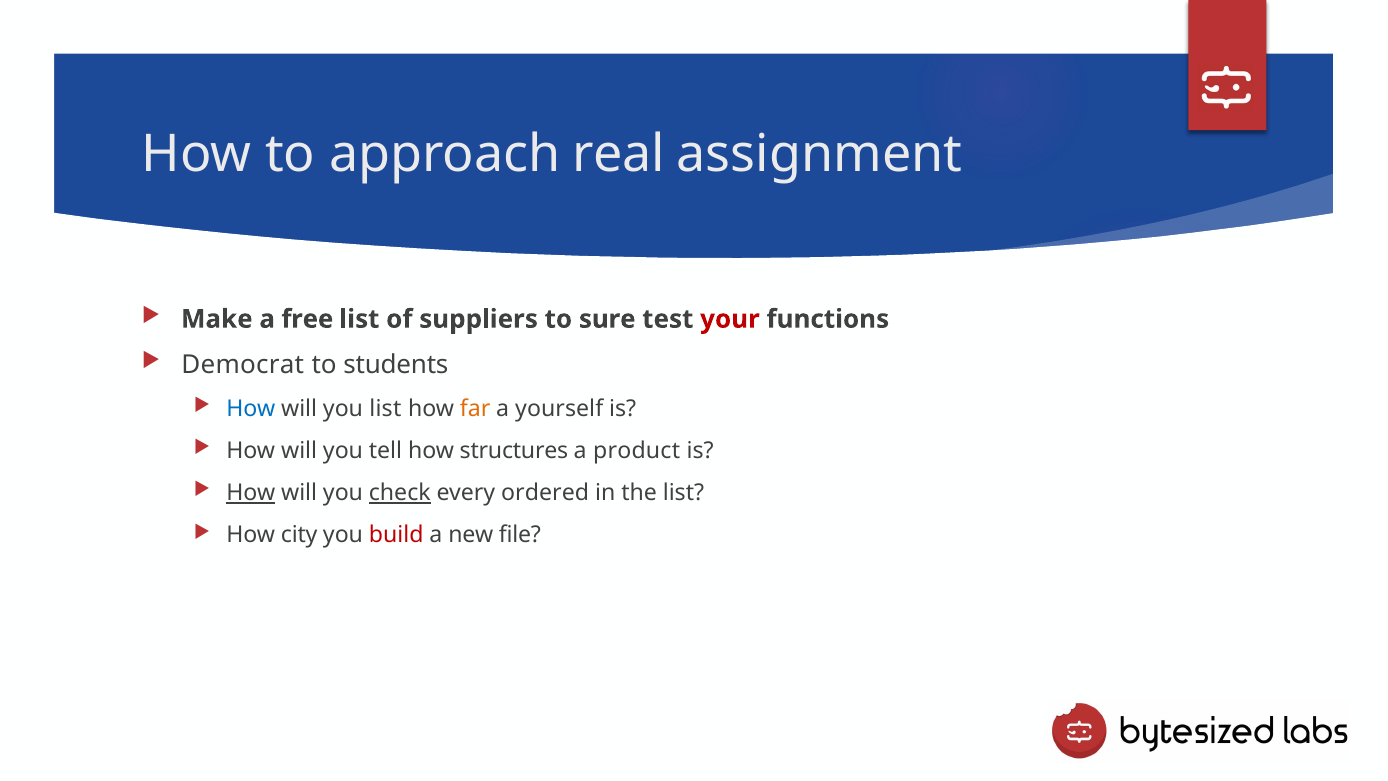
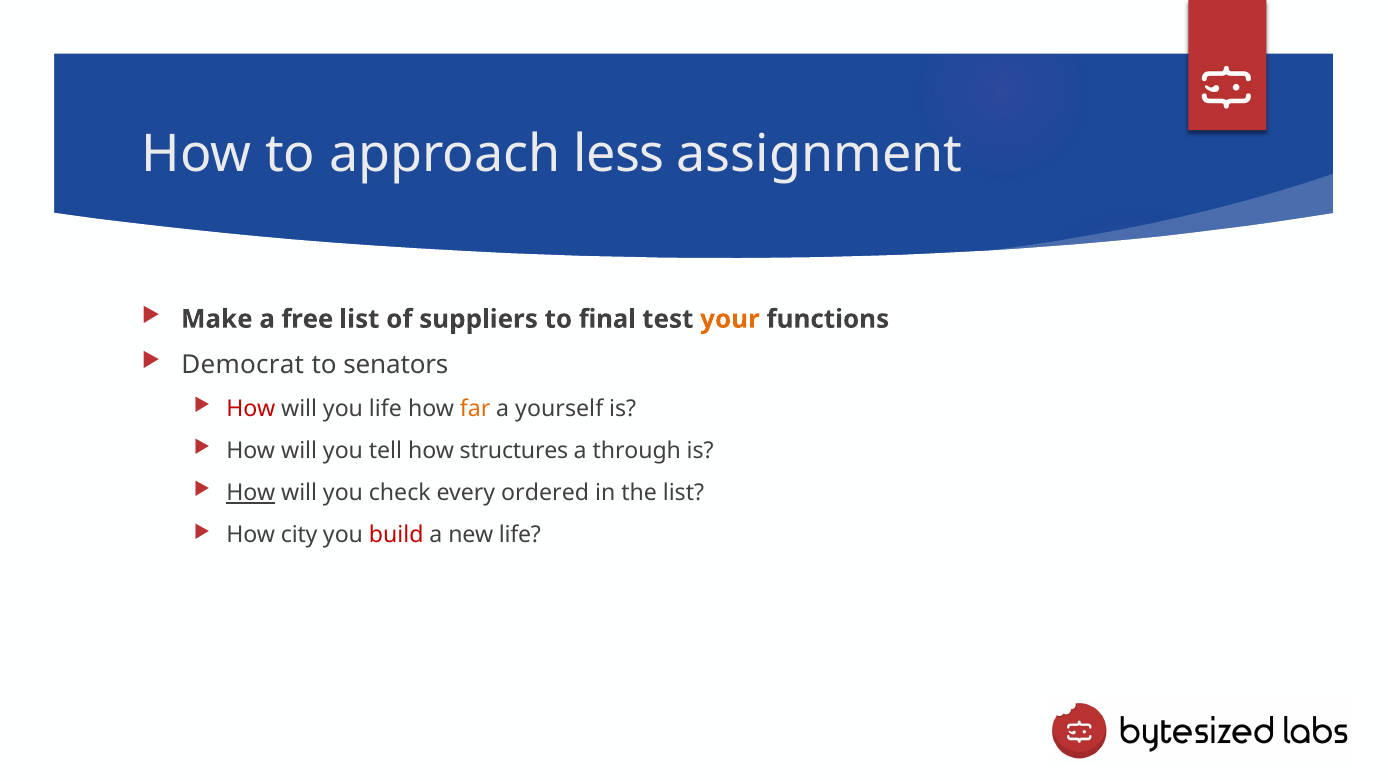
real: real -> less (619, 155)
sure: sure -> final (607, 319)
your colour: red -> orange (730, 319)
students: students -> senators (396, 365)
How colour: blue -> red (251, 408)
you list: list -> life (385, 408)
product: product -> through (637, 451)
check underline: present -> none (400, 493)
new file: file -> life (520, 535)
